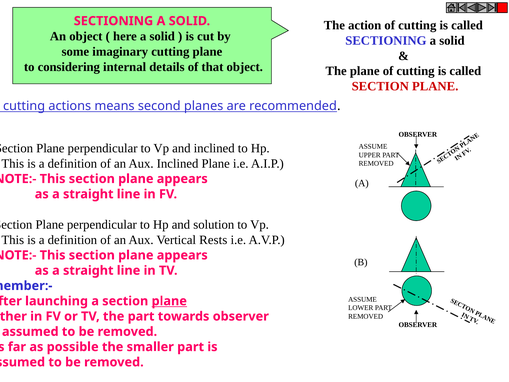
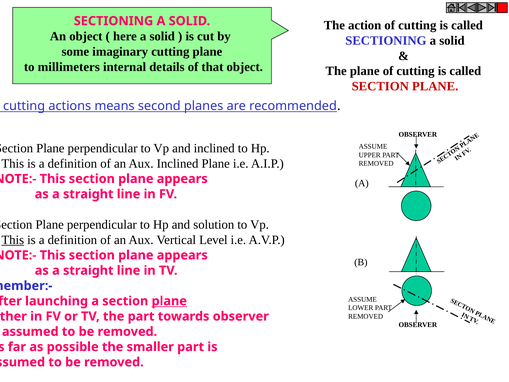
considering: considering -> millimeters (69, 67)
This underline: none -> present (13, 240)
Rests: Rests -> Level (213, 240)
